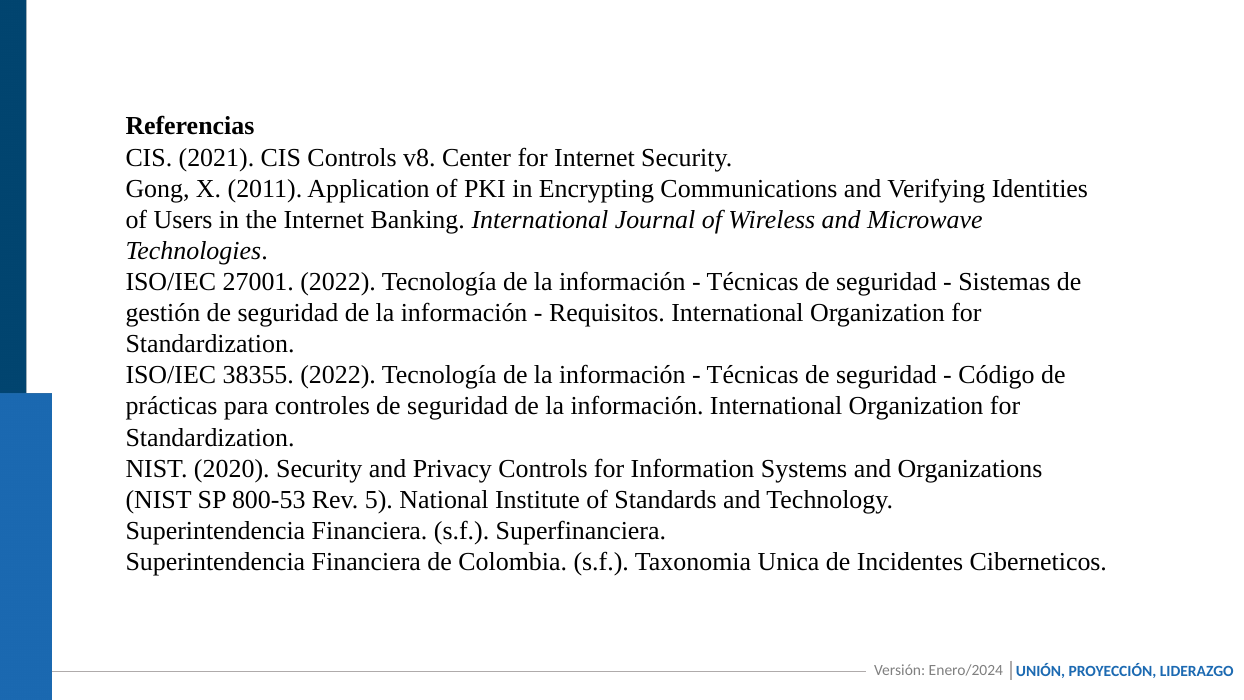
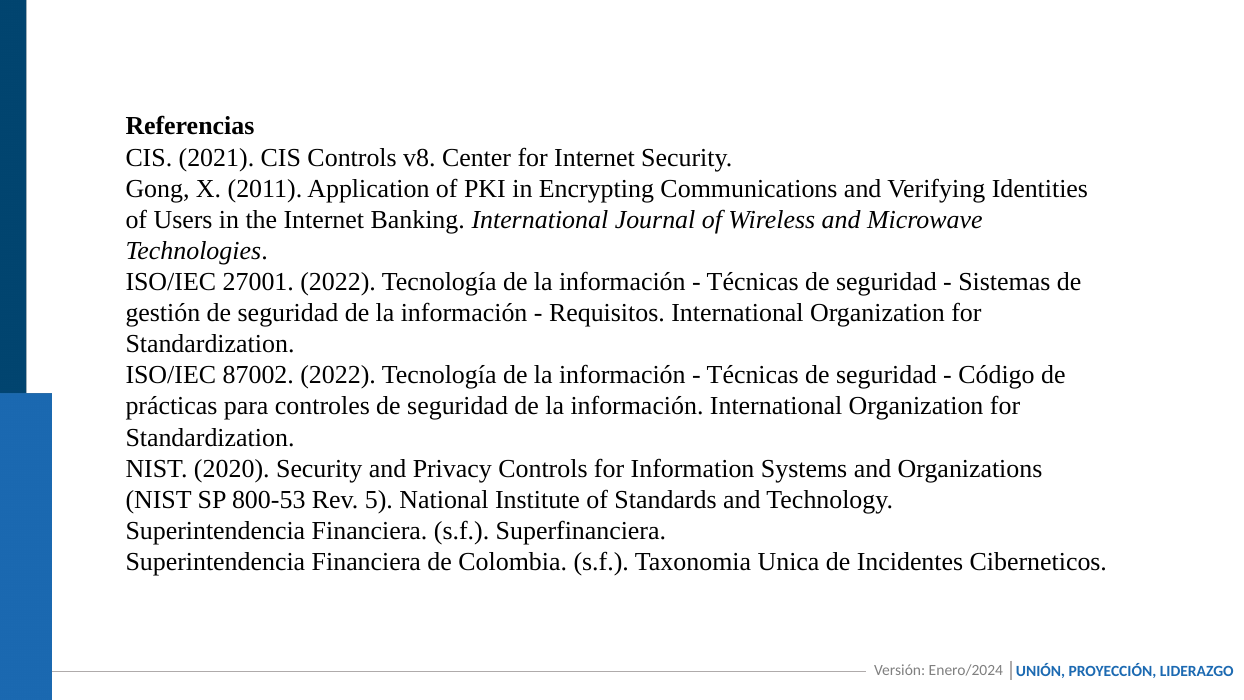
38355: 38355 -> 87002 (258, 375)
